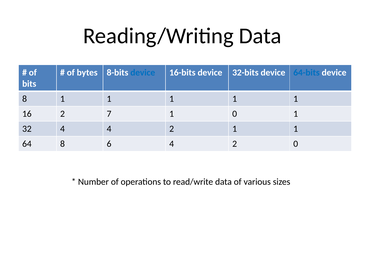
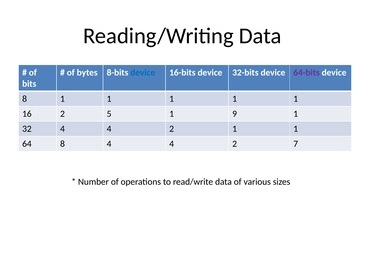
64-bits colour: blue -> purple (306, 72)
7: 7 -> 5 (109, 114)
1 0: 0 -> 9 (235, 114)
8 6: 6 -> 4 (109, 144)
2 0: 0 -> 7 (296, 144)
